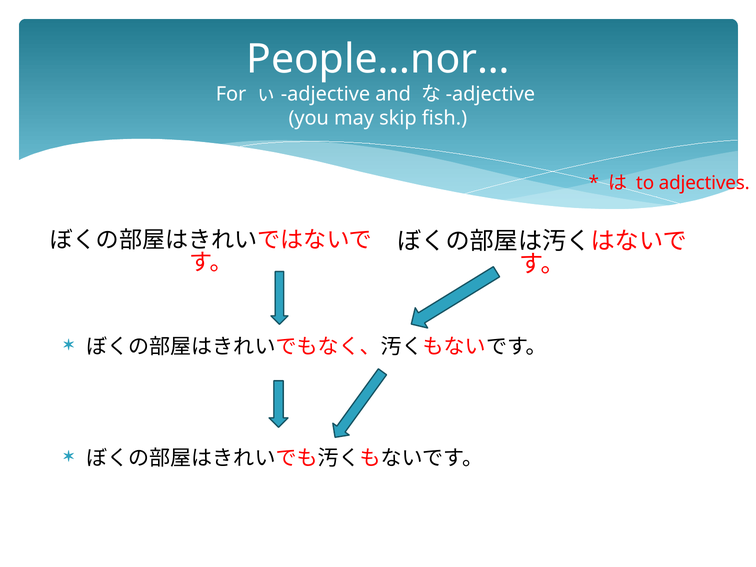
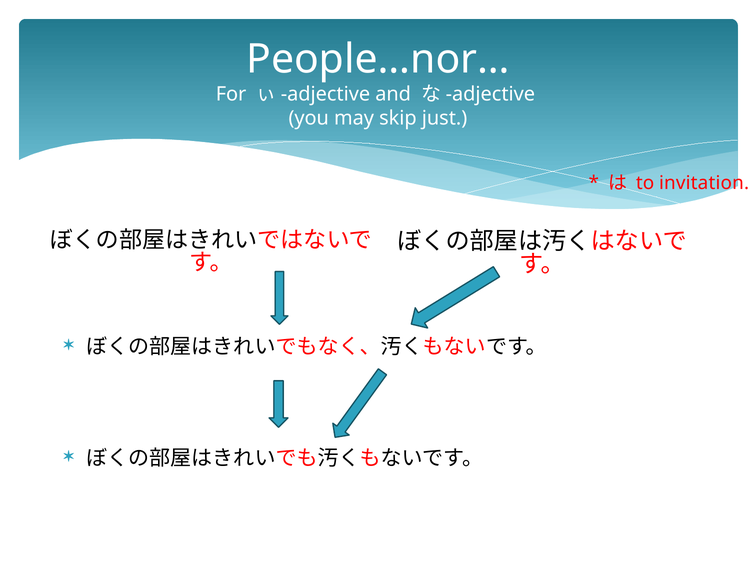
fish: fish -> just (445, 118)
adjectives: adjectives -> invitation (704, 183)
